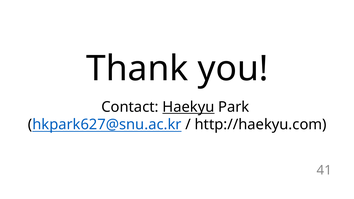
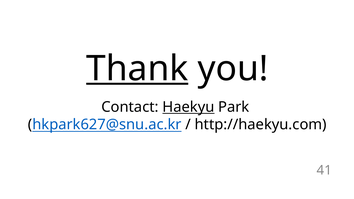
Thank underline: none -> present (137, 69)
